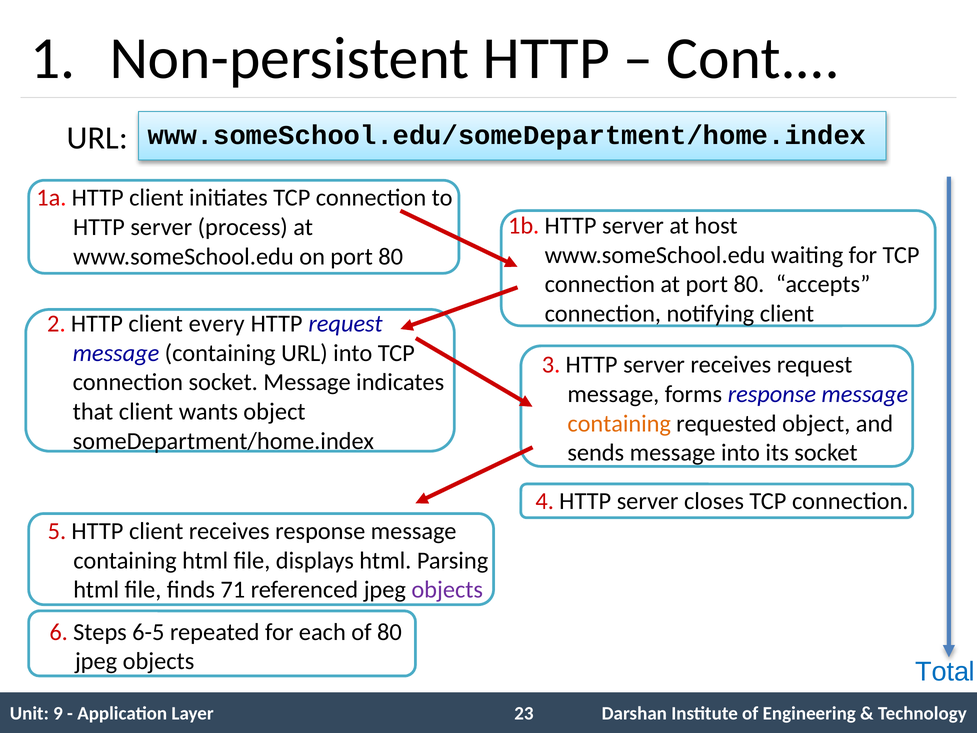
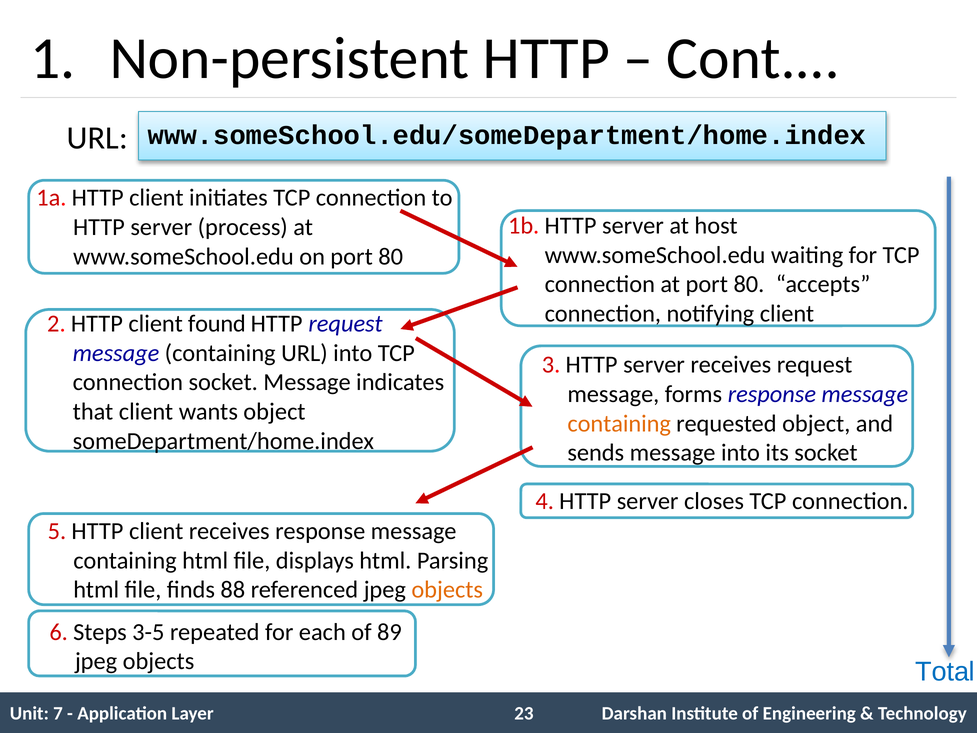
every: every -> found (217, 324)
71: 71 -> 88 (233, 590)
objects colour: purple -> orange (447, 590)
6-5: 6-5 -> 3-5 (148, 632)
of 80: 80 -> 89 (389, 632)
9: 9 -> 7 (58, 713)
